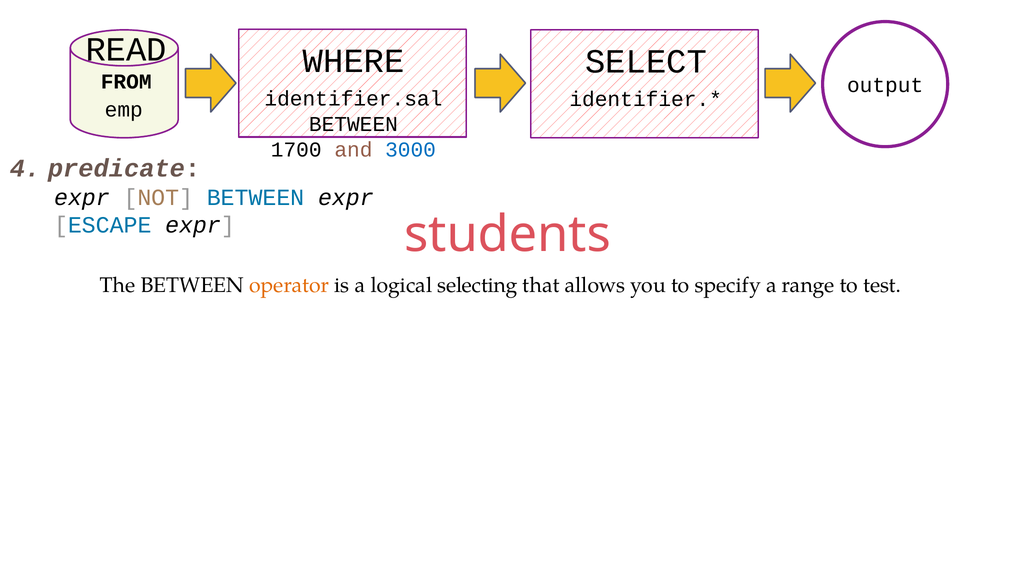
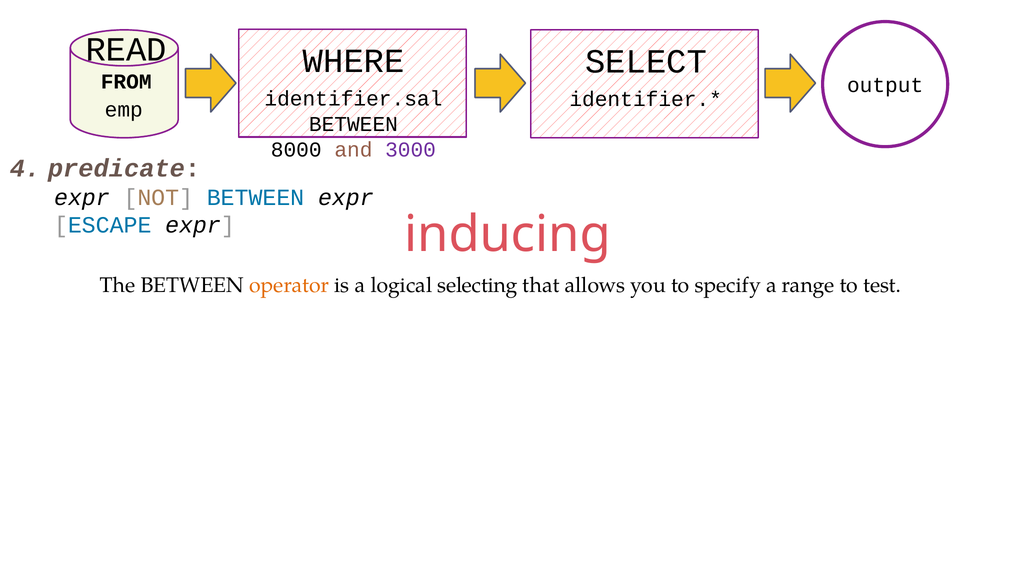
1700: 1700 -> 8000 (296, 150)
3000 colour: blue -> purple (411, 150)
students: students -> inducing (508, 234)
